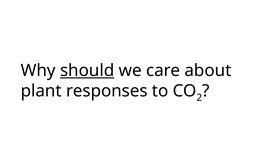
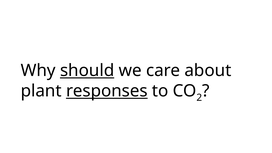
responses underline: none -> present (107, 91)
